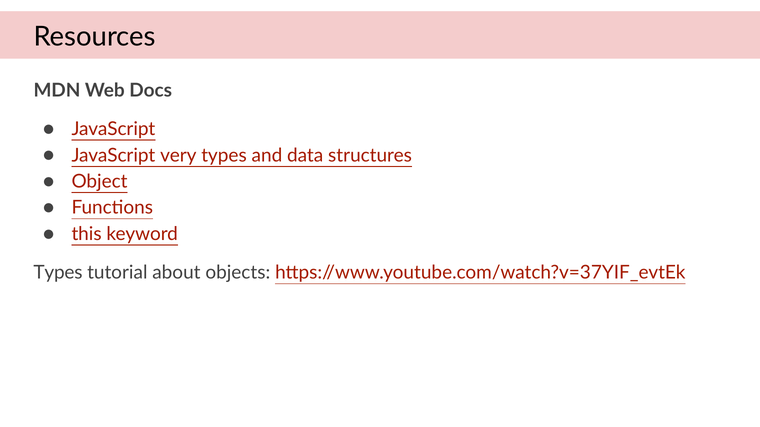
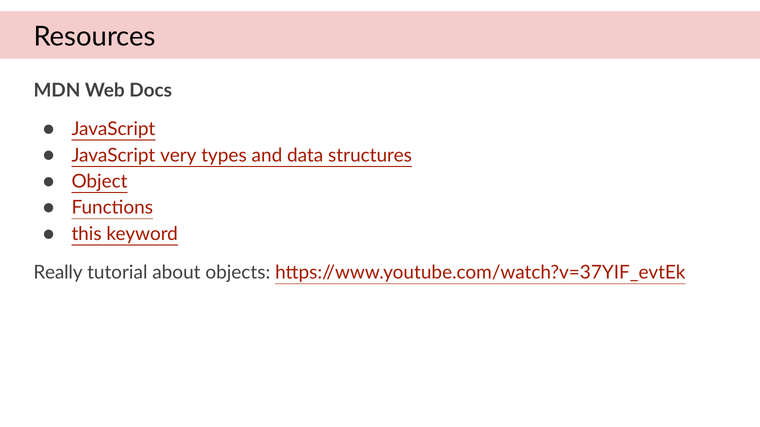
Types: Types -> Really (58, 273)
